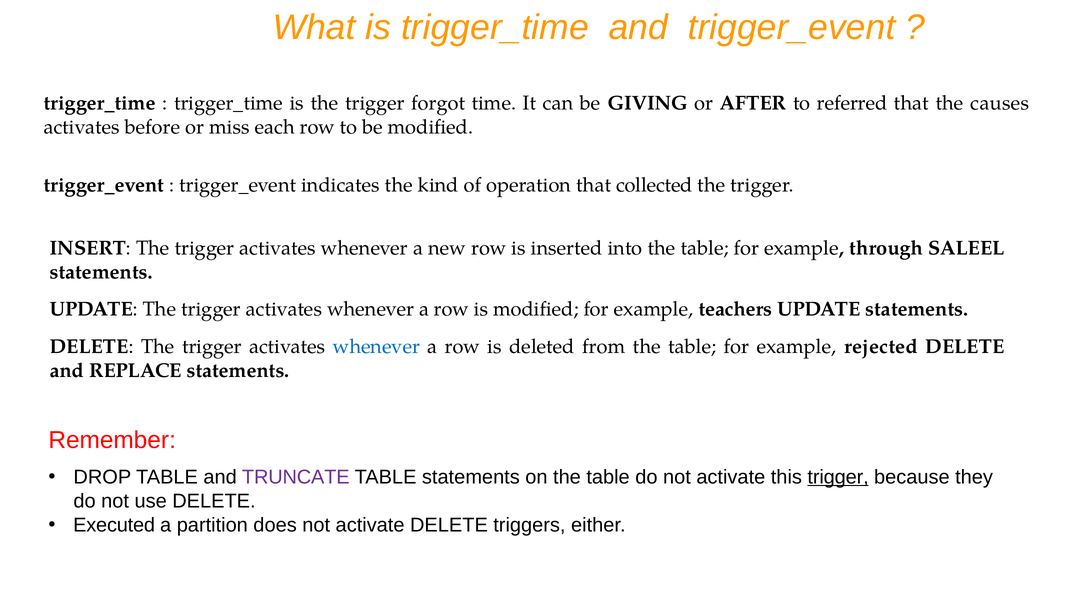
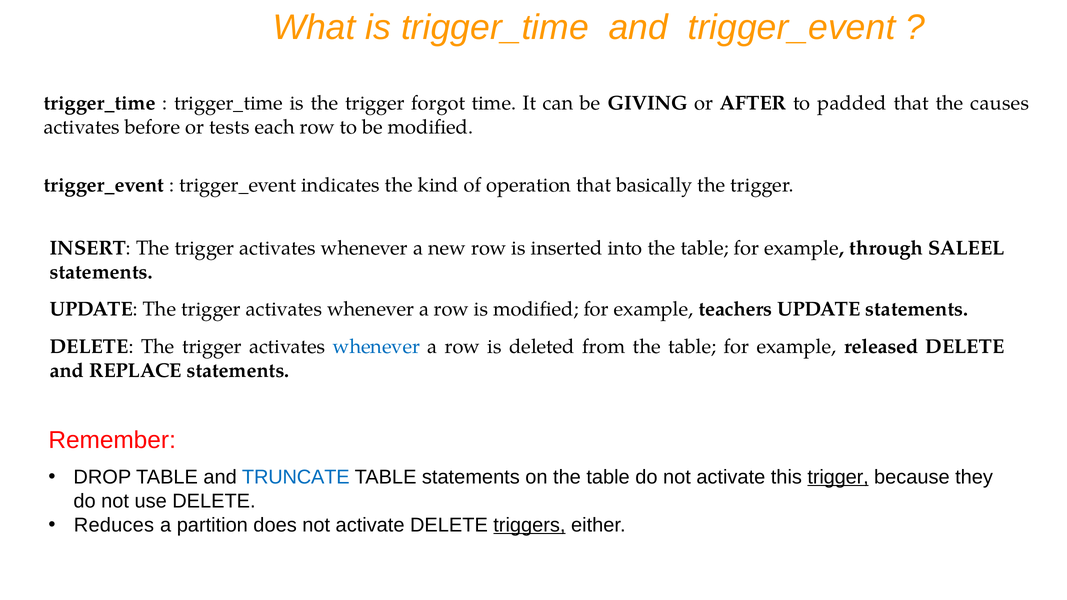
referred: referred -> padded (852, 103)
miss: miss -> tests (229, 127)
collected: collected -> basically (654, 185)
rejected: rejected -> released (881, 347)
TRUNCATE colour: purple -> blue (296, 477)
Executed: Executed -> Reduces (114, 525)
triggers underline: none -> present (529, 525)
